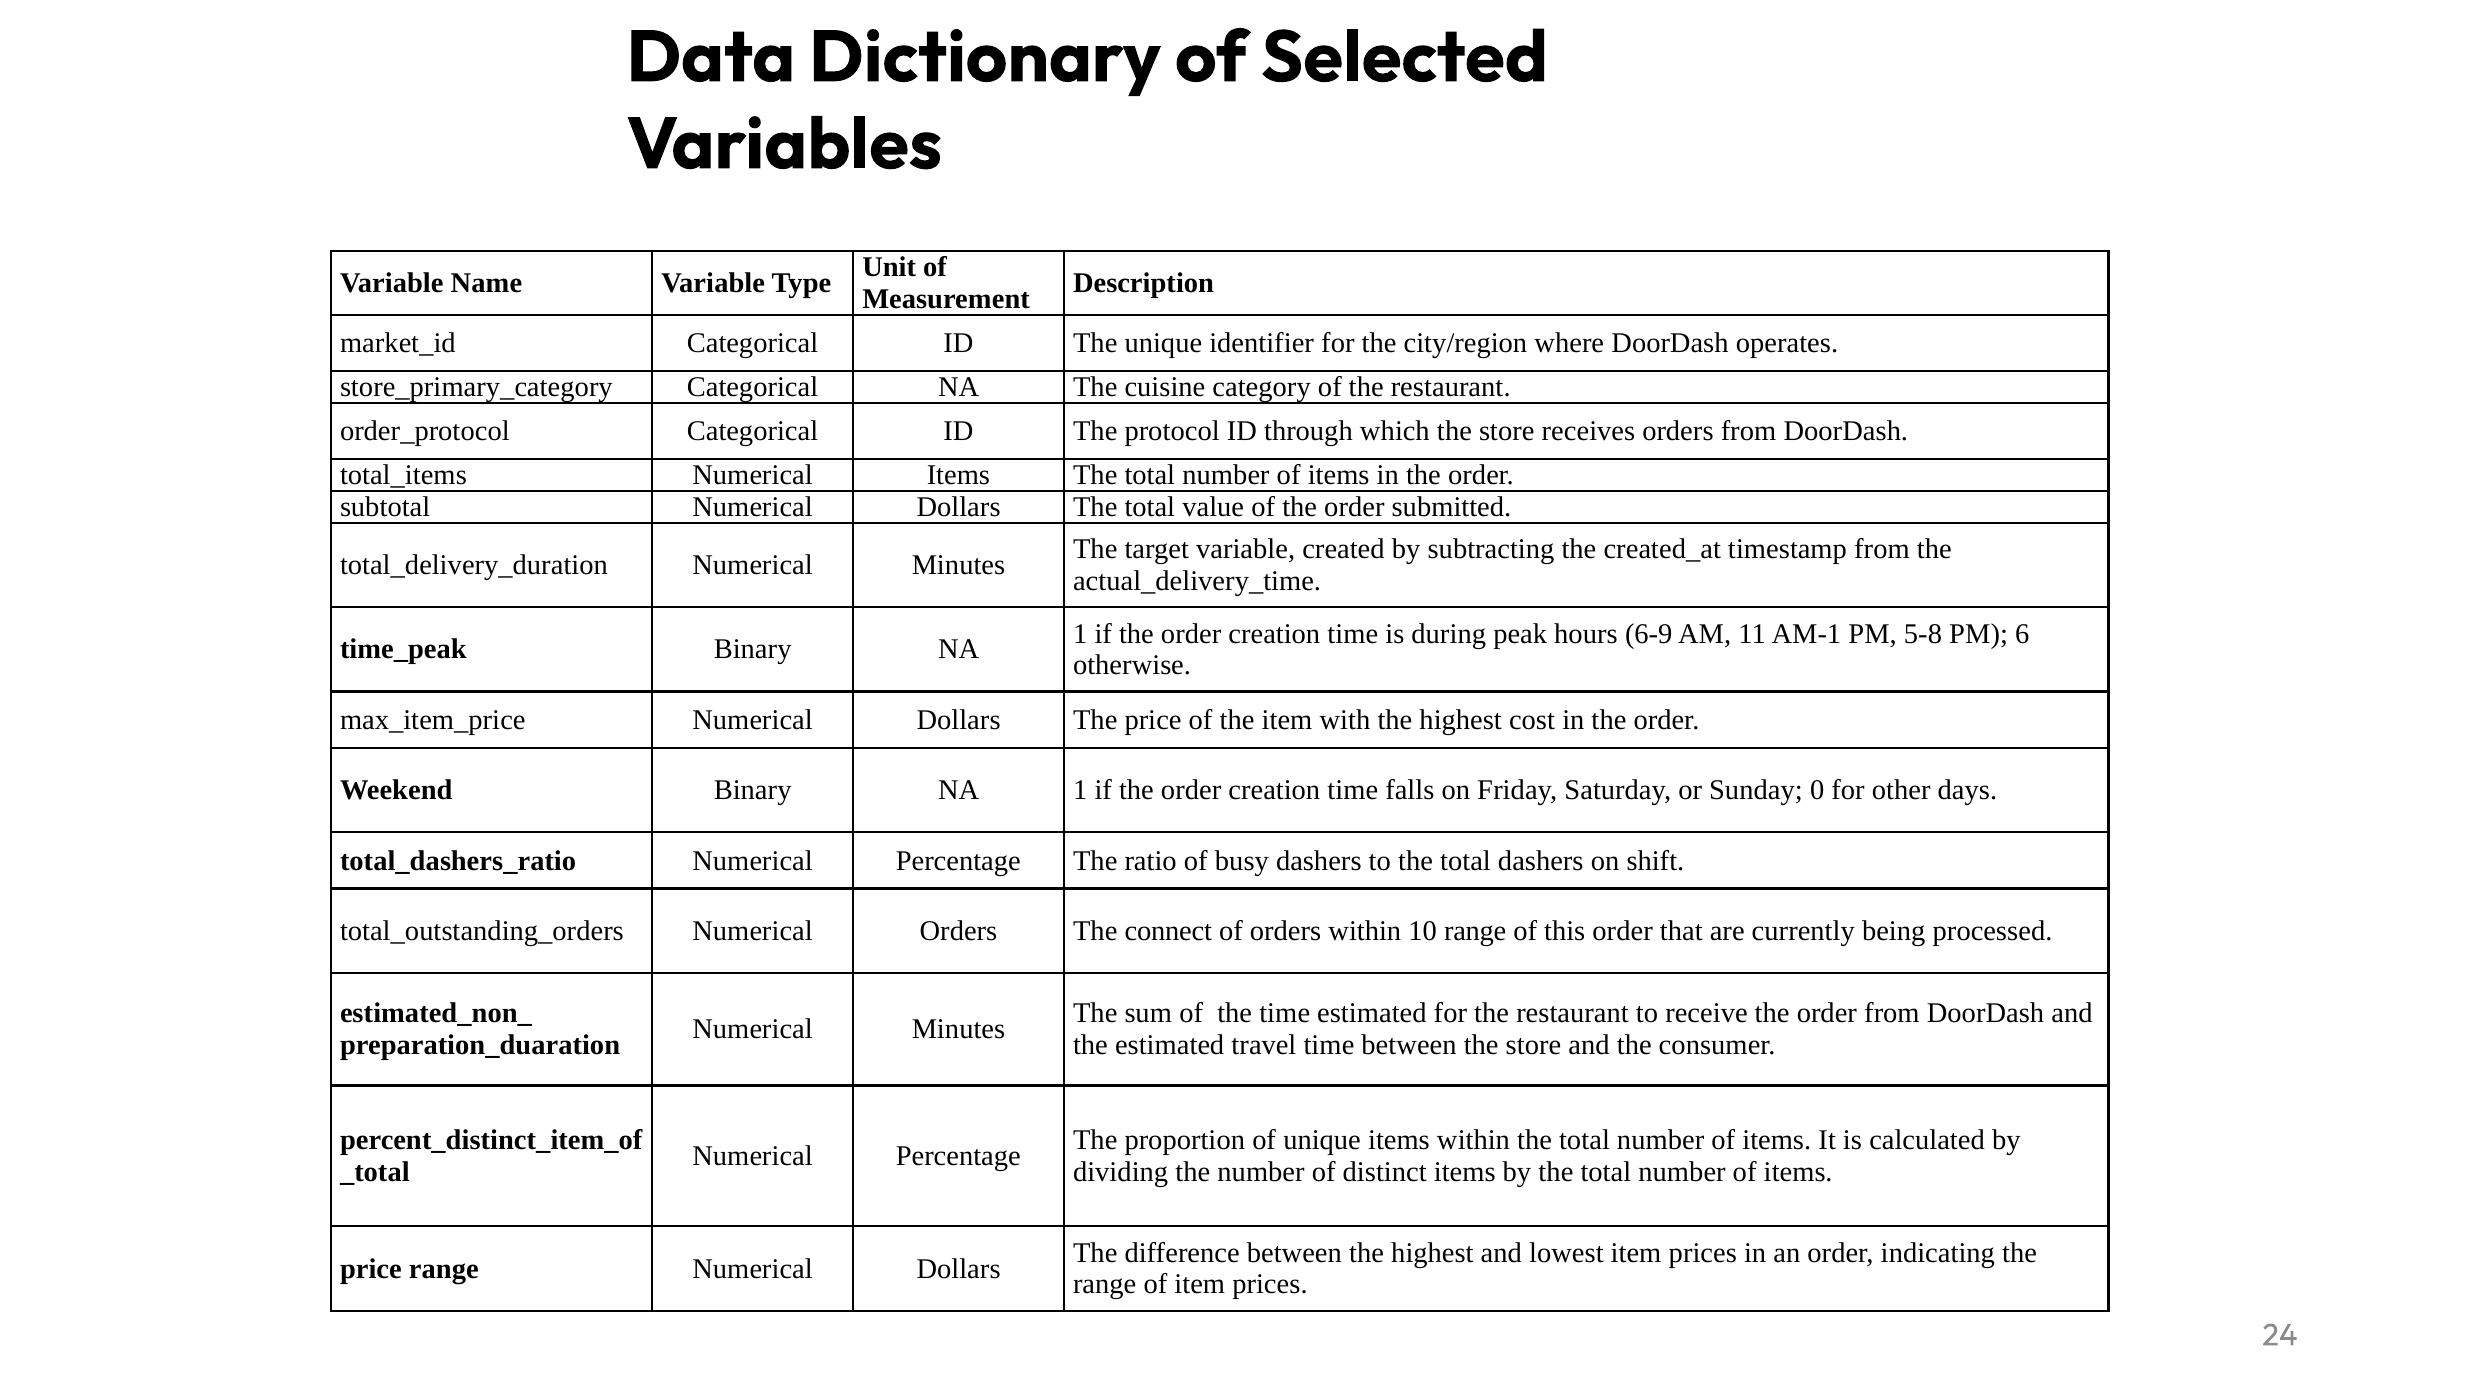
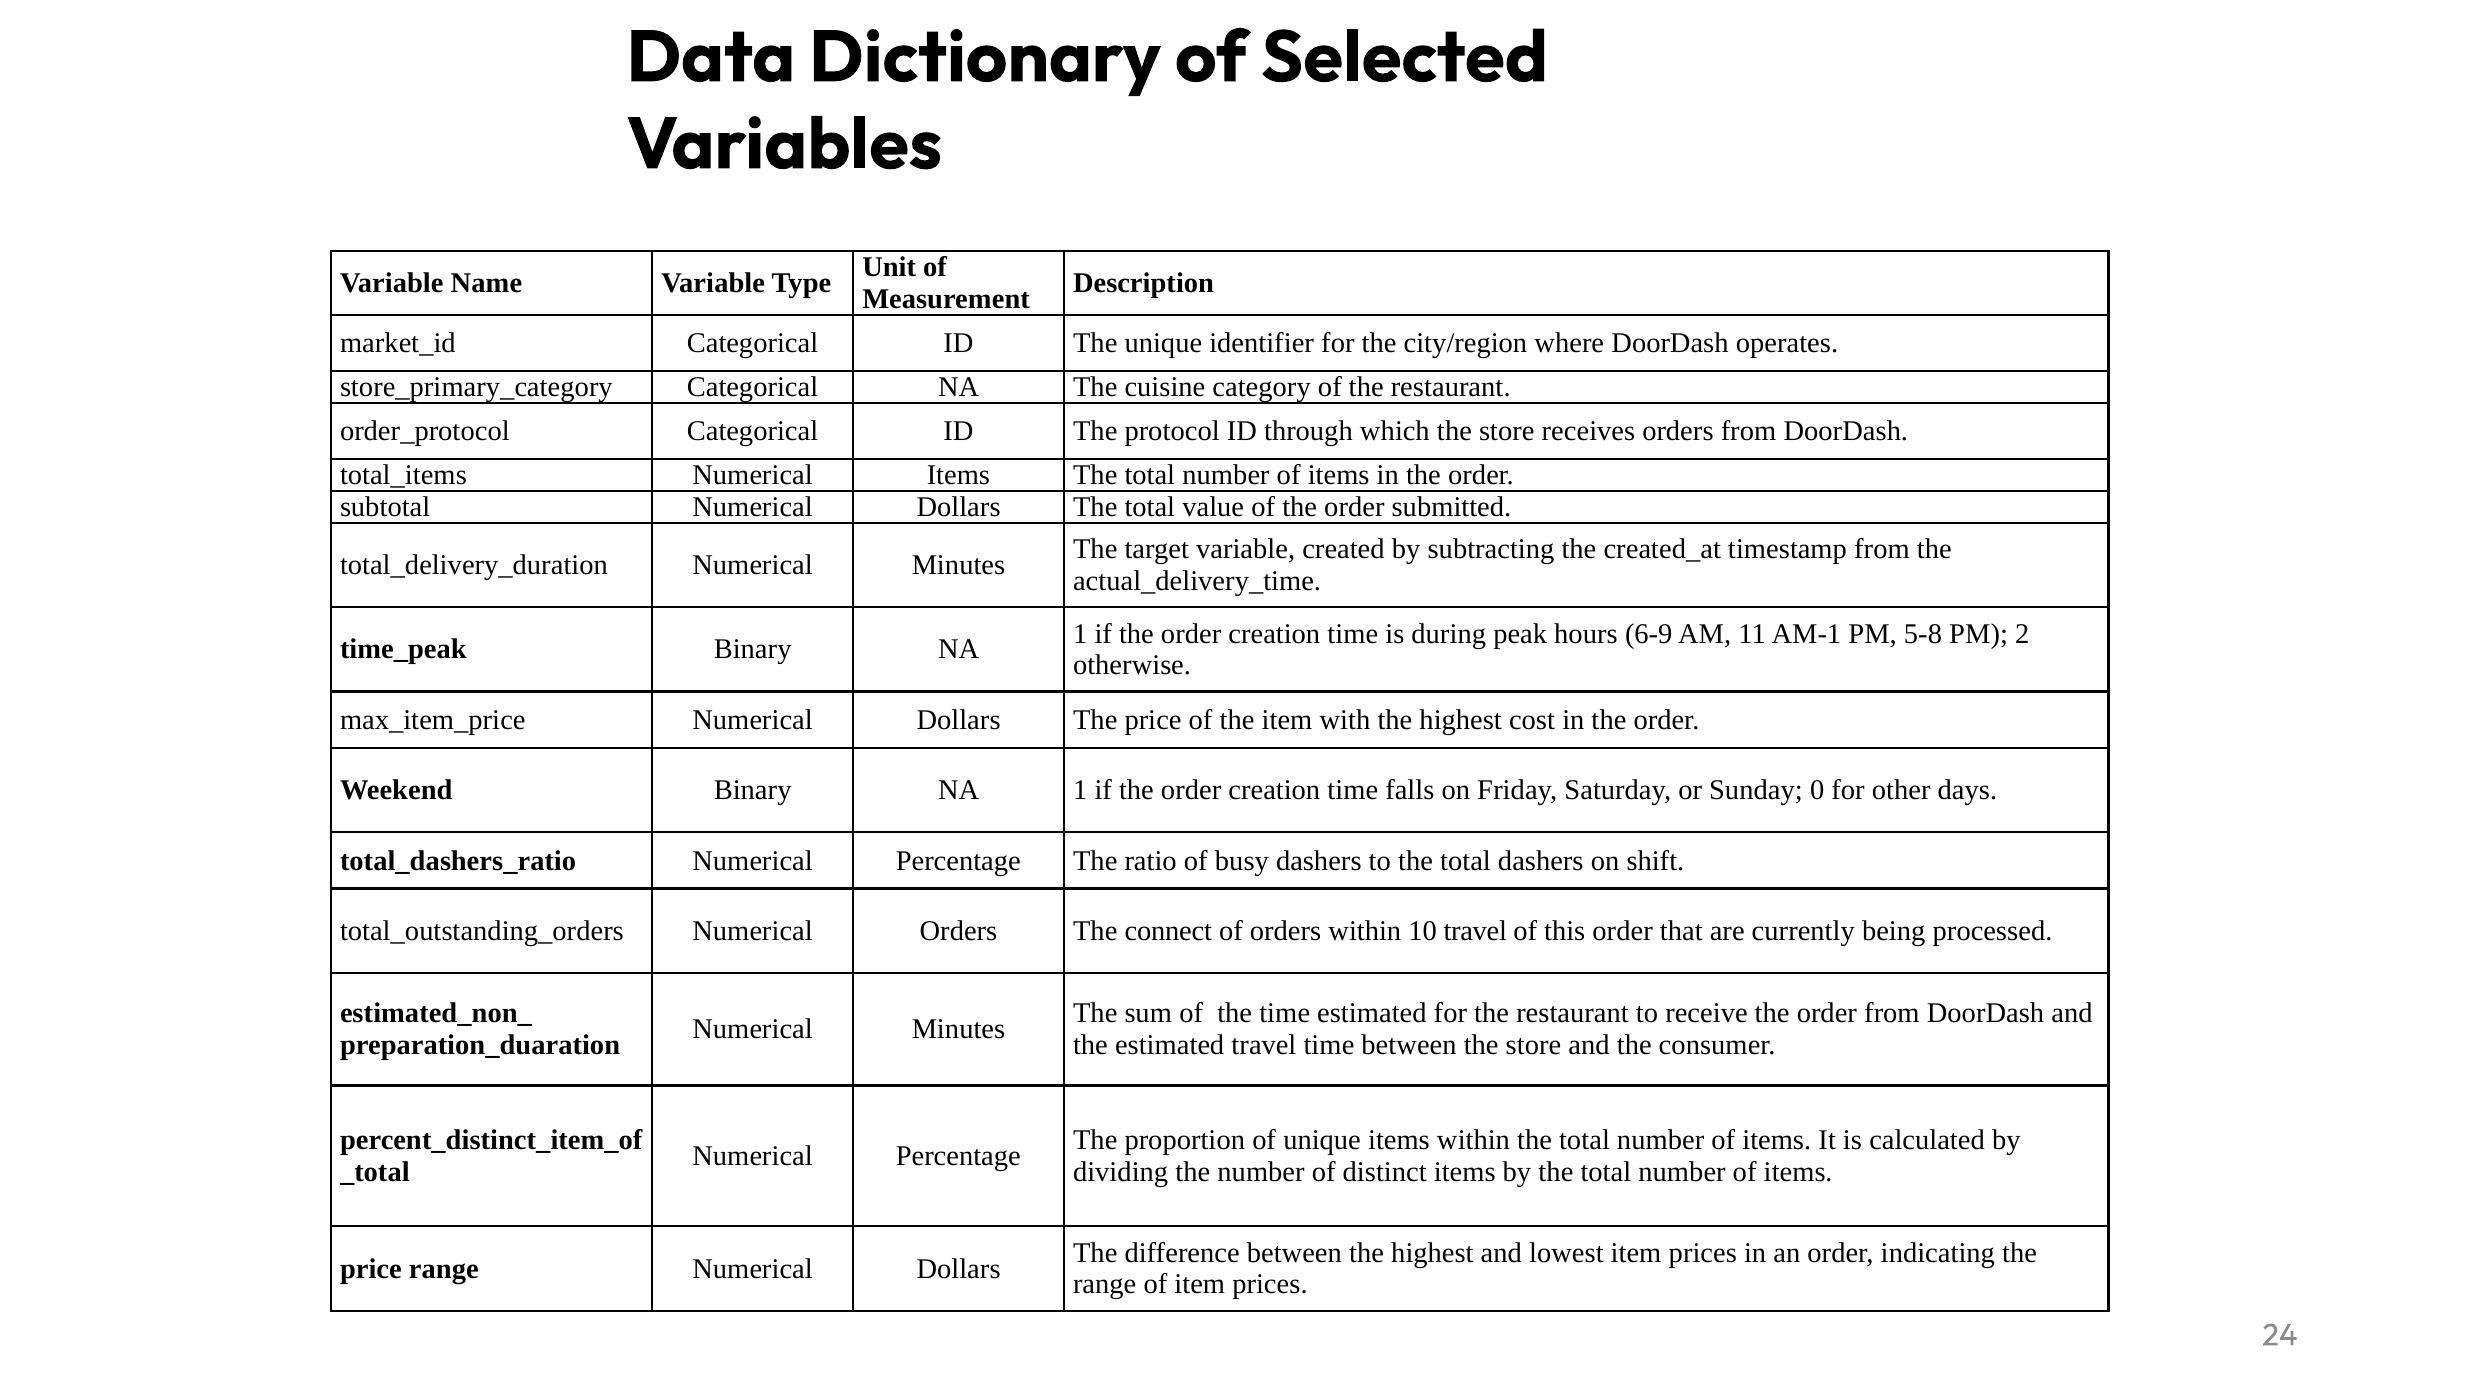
6: 6 -> 2 (2022, 634)
10 range: range -> travel (1475, 931)
